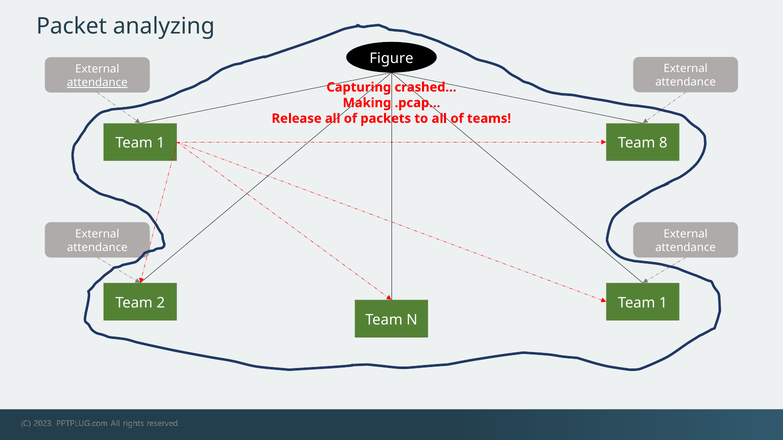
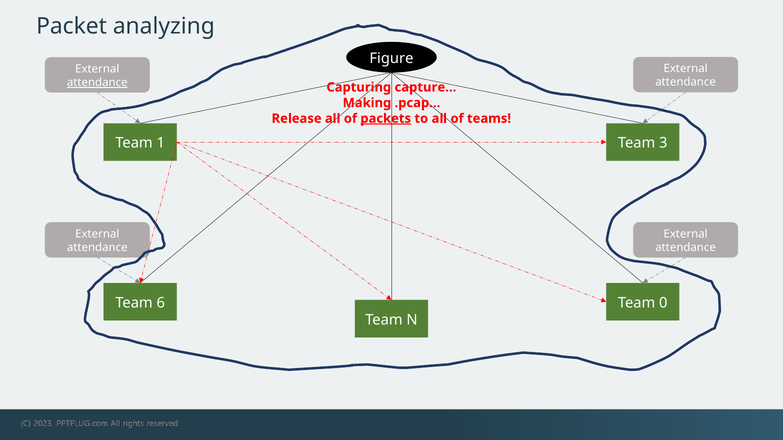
crashed…: crashed… -> capture… (425, 87)
packets underline: none -> present (386, 119)
8: 8 -> 3 (663, 143)
2: 2 -> 6 (161, 303)
1: 1 -> 0 (663, 303)
